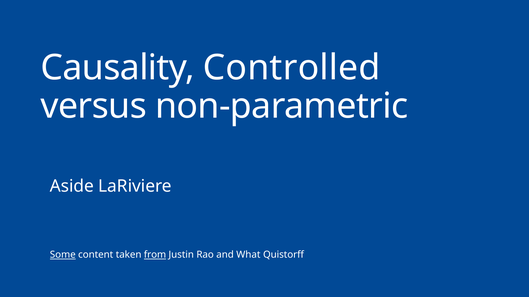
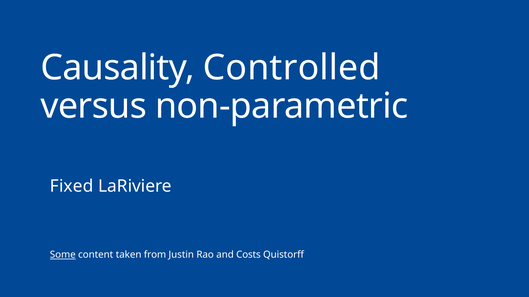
Aside: Aside -> Fixed (72, 186)
from underline: present -> none (155, 255)
What: What -> Costs (248, 255)
